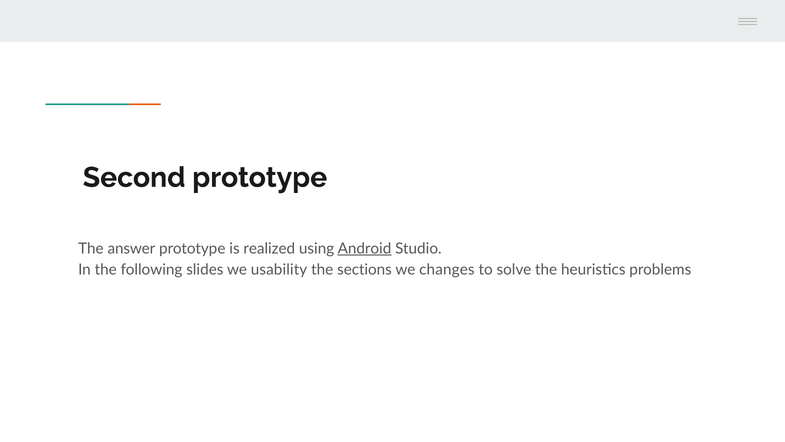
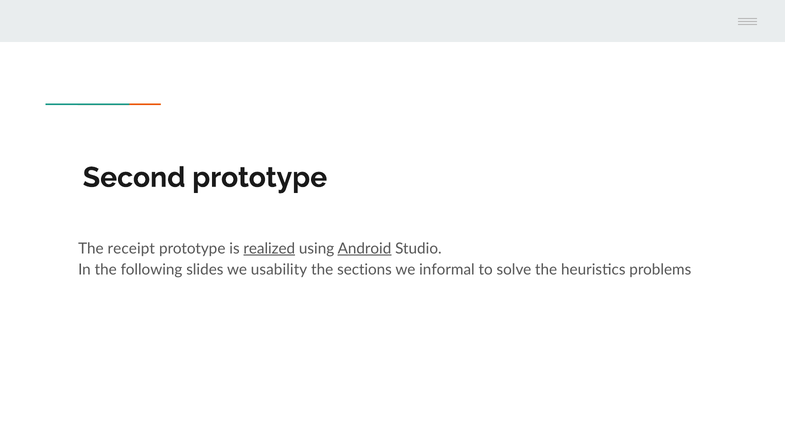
answer: answer -> receipt (131, 248)
realized underline: none -> present (269, 248)
changes: changes -> informal (447, 269)
